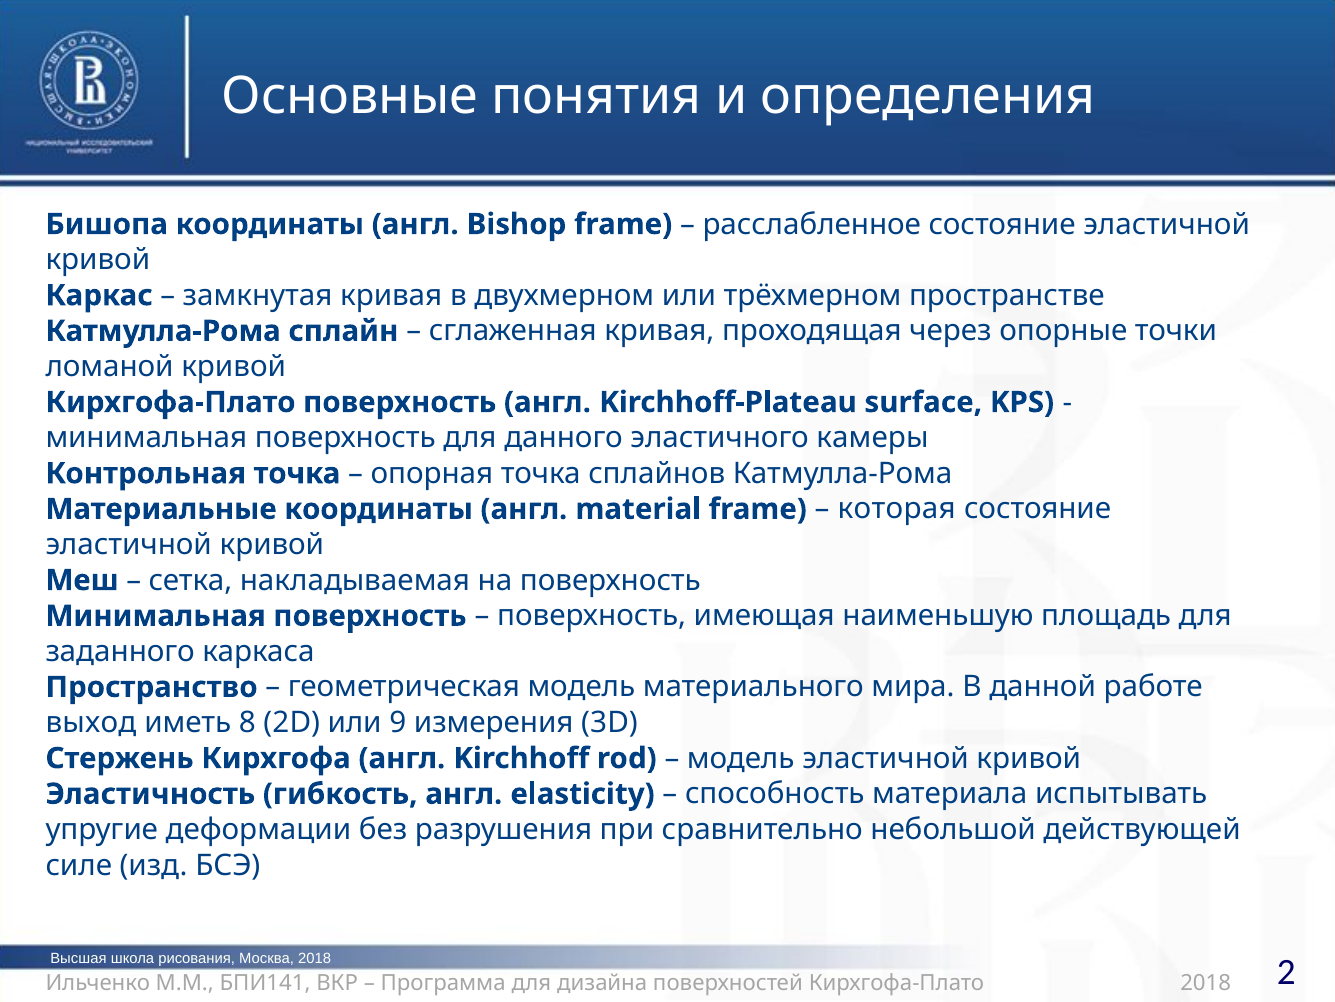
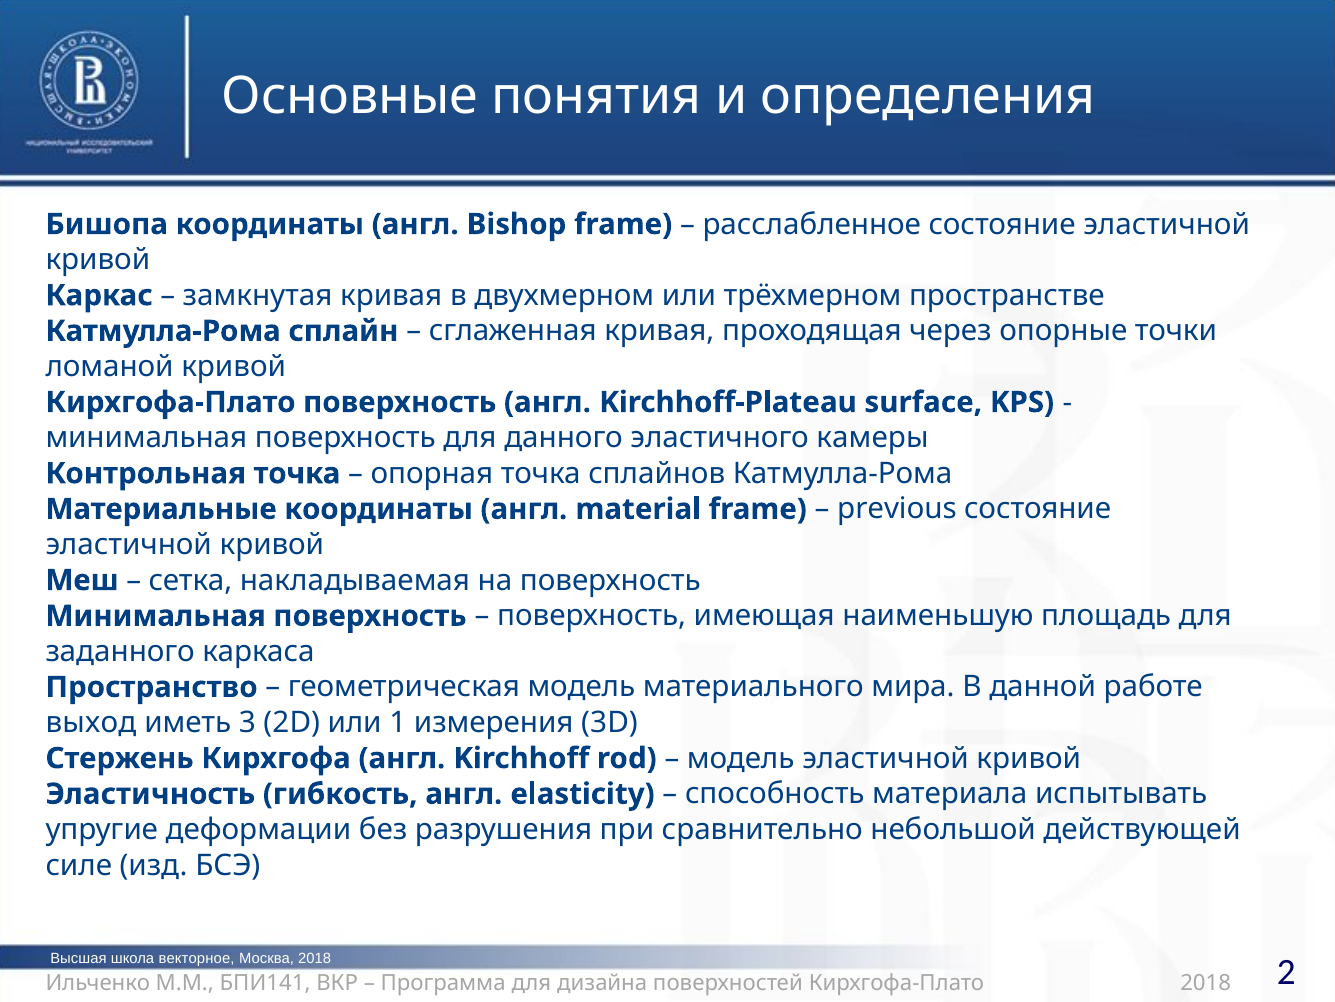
которая: которая -> previous (897, 509)
8: 8 -> 3 (247, 722)
9: 9 -> 1 (398, 722)
рисования: рисования -> векторное (197, 958)
